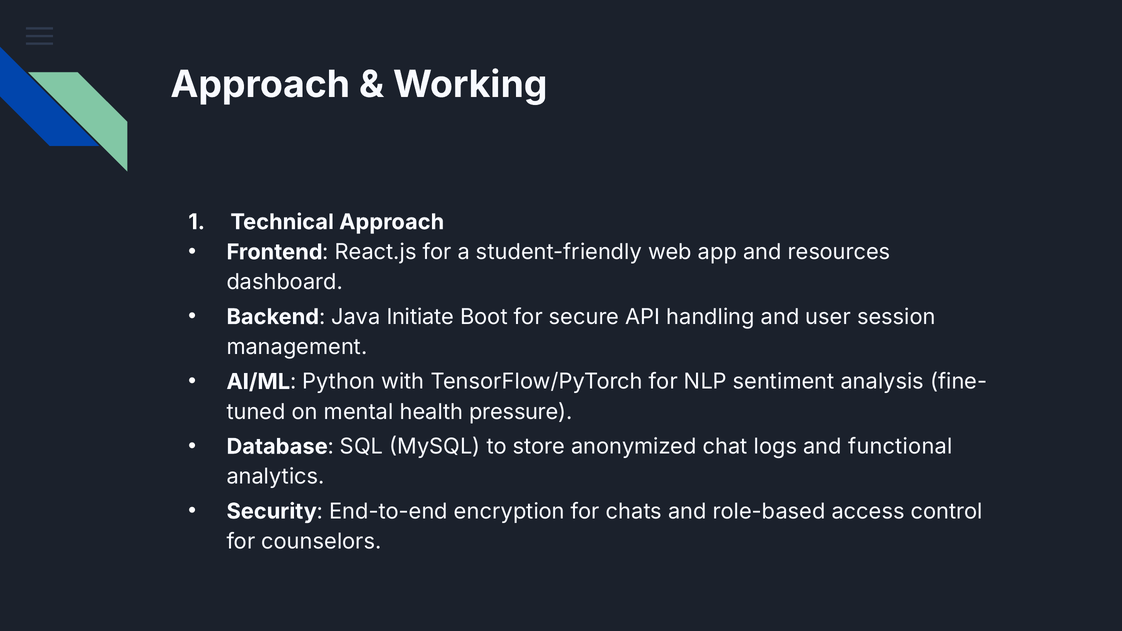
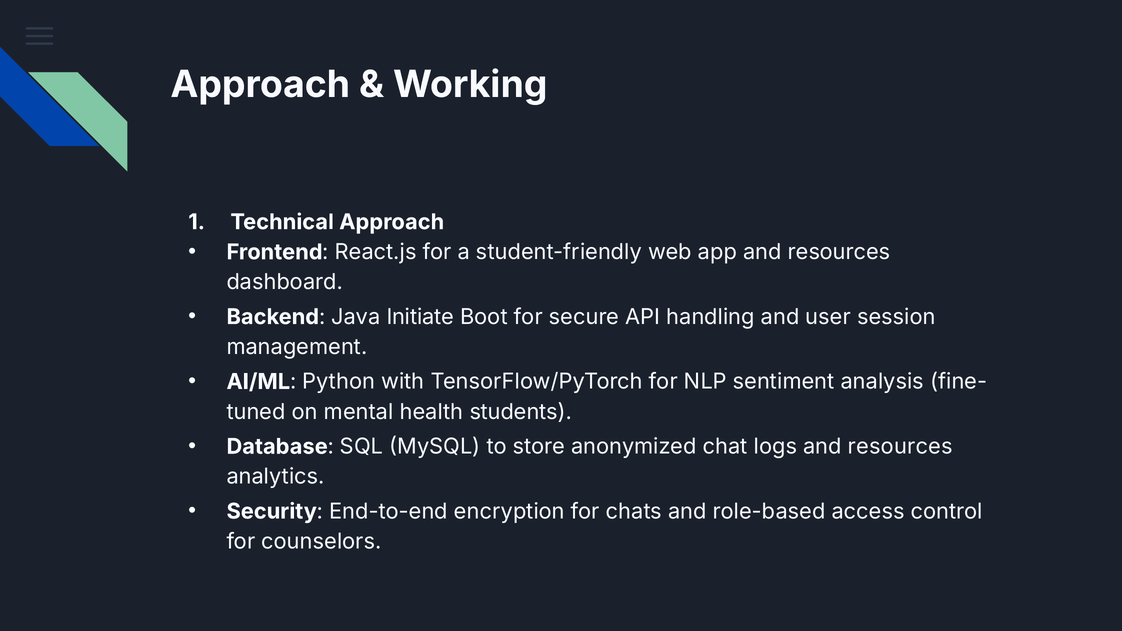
pressure: pressure -> students (521, 412)
logs and functional: functional -> resources (900, 447)
